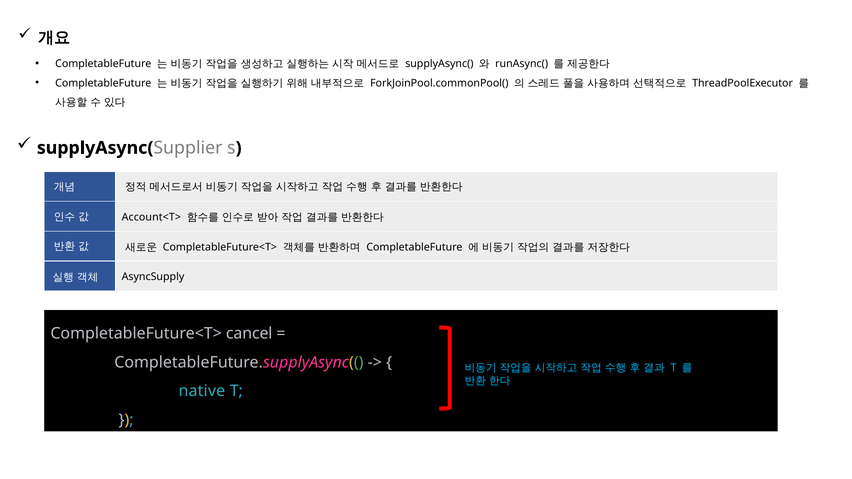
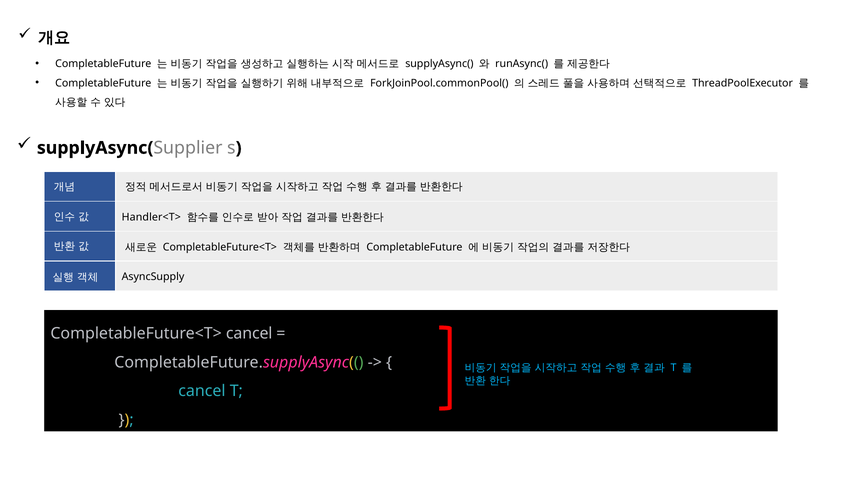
Account<T>: Account<T> -> Handler<T> (151, 217)
native: native -> cancel (202, 391)
